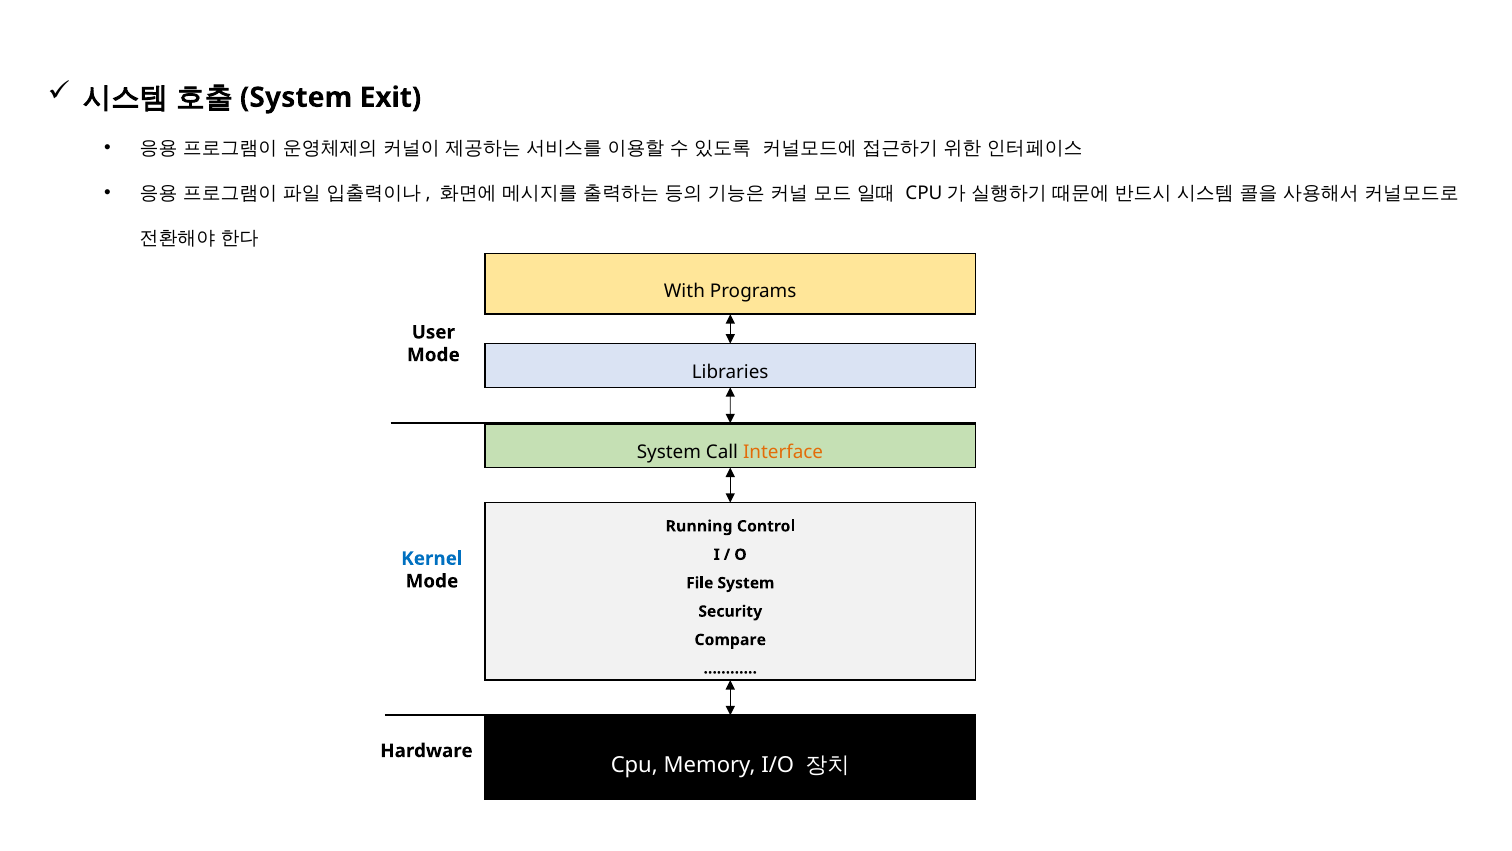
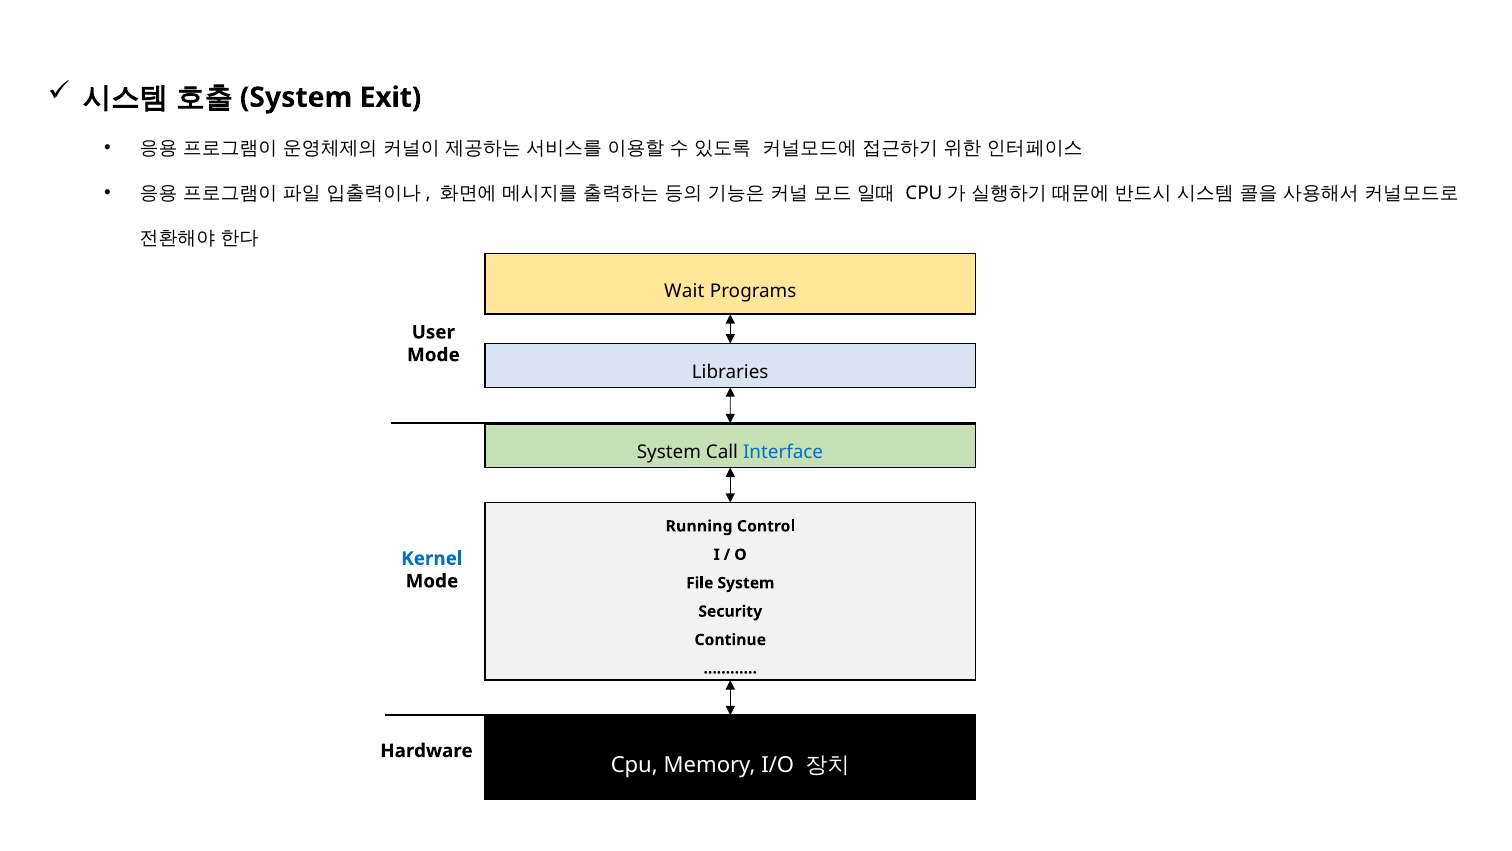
With: With -> Wait (684, 291)
Interface colour: orange -> blue (783, 452)
Compare: Compare -> Continue (730, 640)
